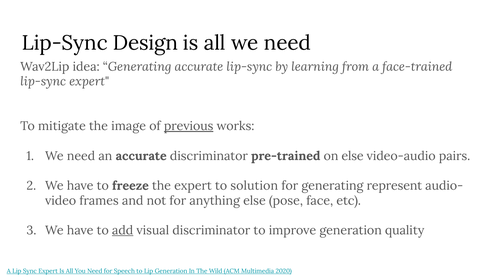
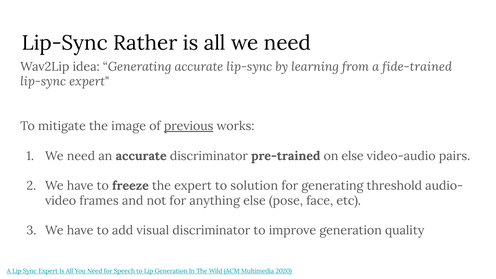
Design: Design -> Rather (145, 43)
face-trained: face-trained -> fide-trained (417, 67)
represent: represent -> threshold (394, 186)
add underline: present -> none (123, 230)
